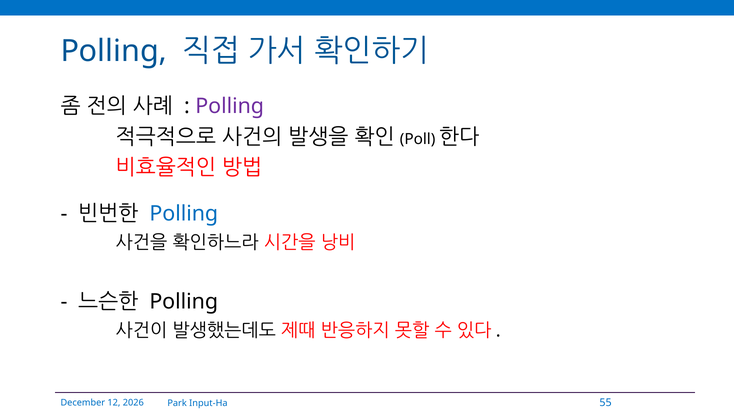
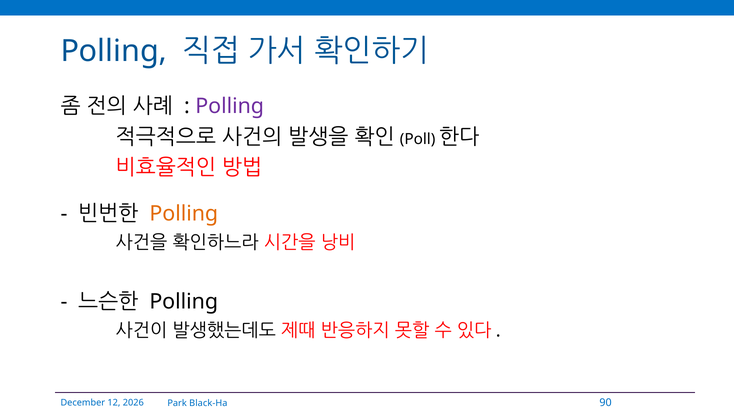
Polling colour: blue -> orange (184, 214)
55: 55 -> 90 (606, 403)
Input-Ha: Input-Ha -> Black-Ha (208, 403)
